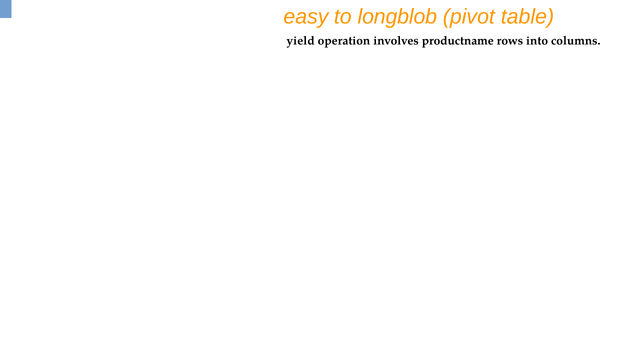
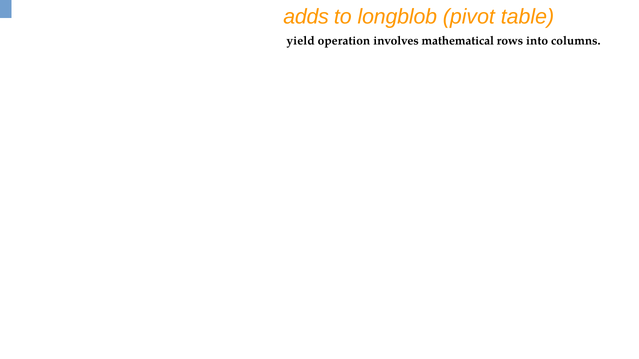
easy: easy -> adds (306, 17)
productname: productname -> mathematical (458, 41)
